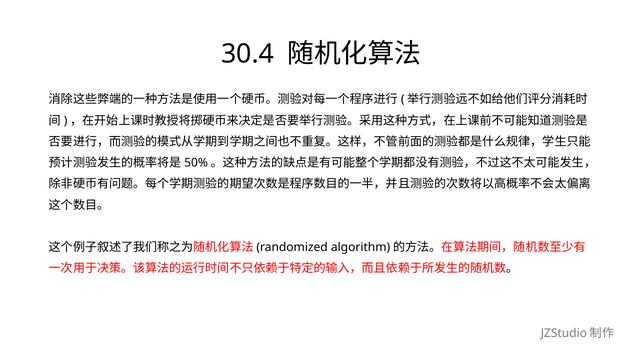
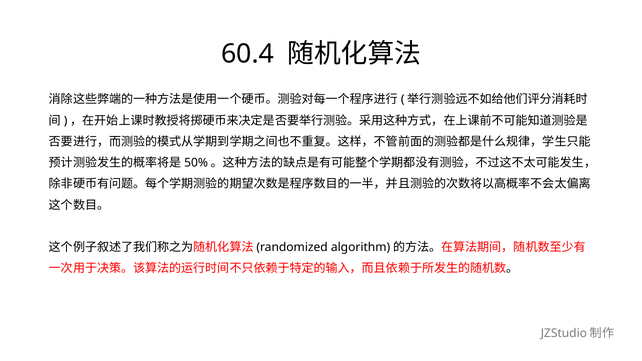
30.4: 30.4 -> 60.4 (248, 54)
